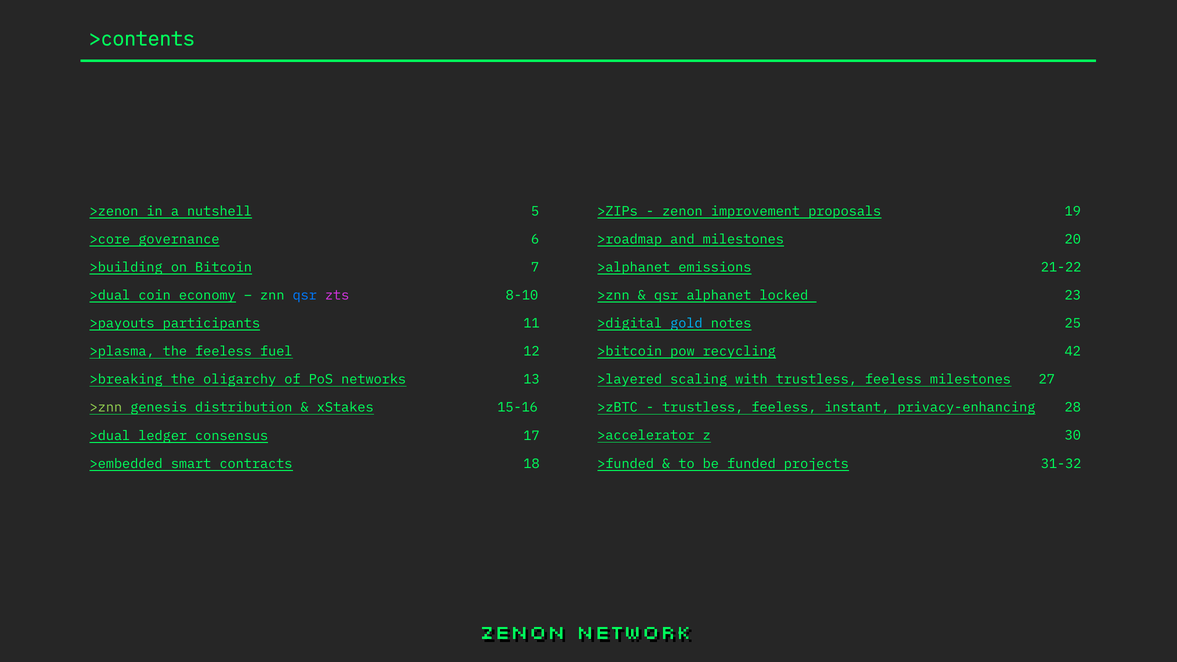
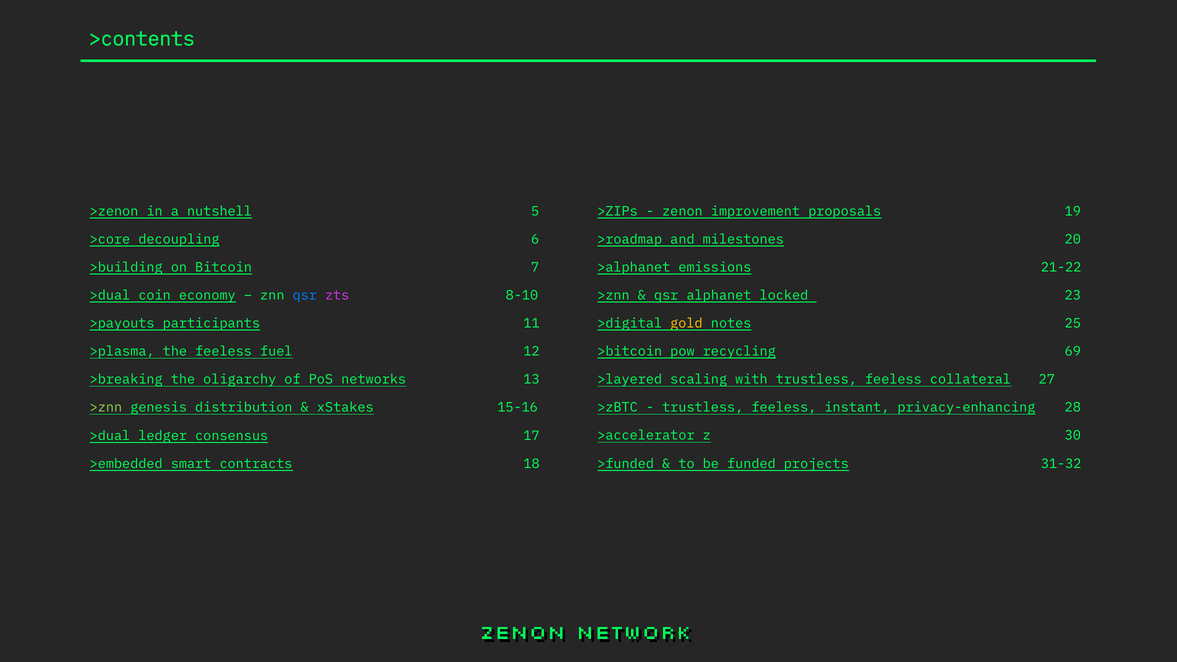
governance: governance -> decoupling (179, 239)
gold colour: light blue -> yellow (686, 323)
42: 42 -> 69 (1073, 351)
feeless milestones: milestones -> collateral (970, 379)
